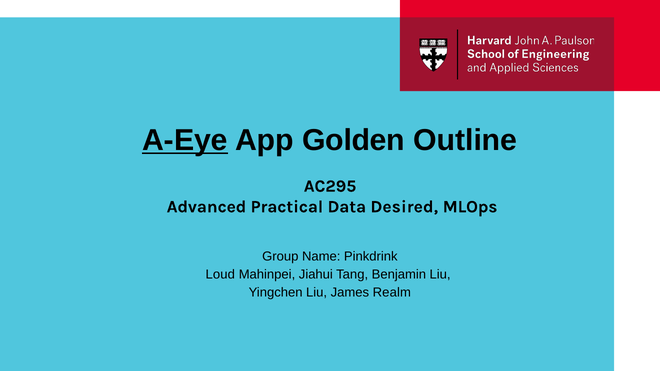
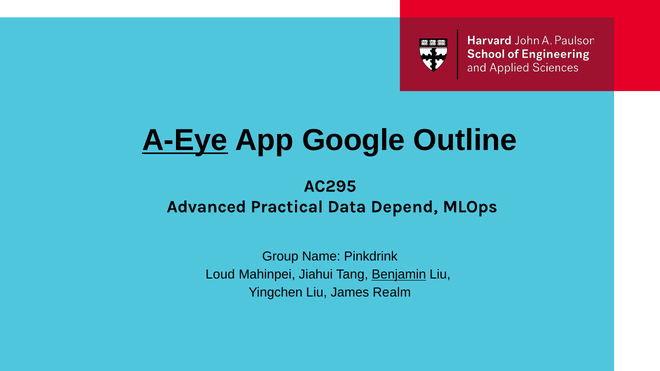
Golden: Golden -> Google (354, 140)
Desired: Desired -> Depend (404, 207)
Benjamin underline: none -> present (399, 275)
